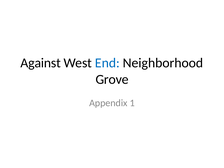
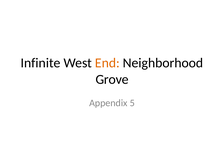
Against: Against -> Infinite (41, 63)
End colour: blue -> orange (107, 63)
1: 1 -> 5 (132, 103)
